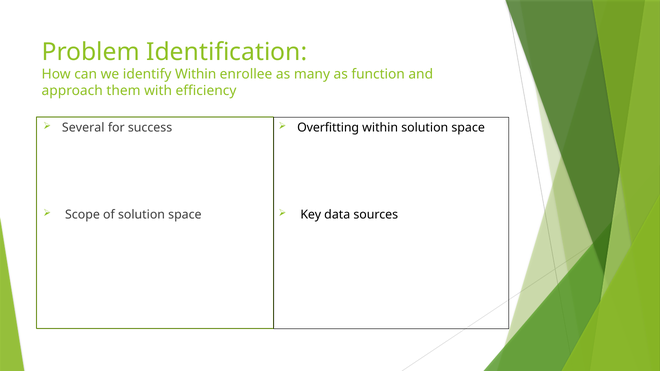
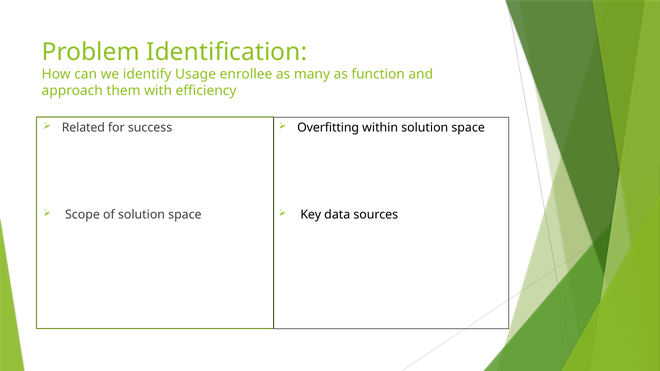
identify Within: Within -> Usage (196, 74)
Several: Several -> Related (83, 128)
